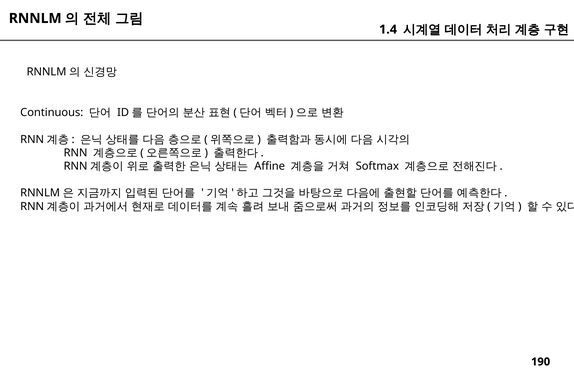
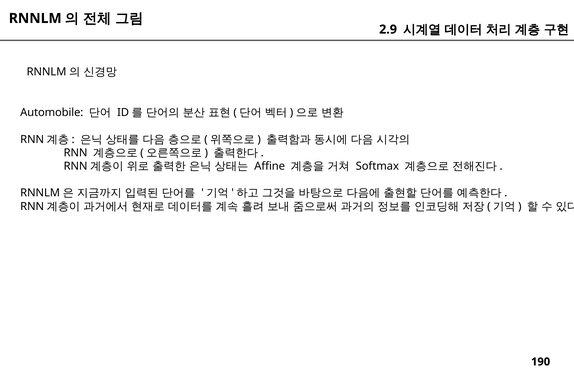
1.4: 1.4 -> 2.9 (388, 29)
Continuous: Continuous -> Automobile (52, 113)
